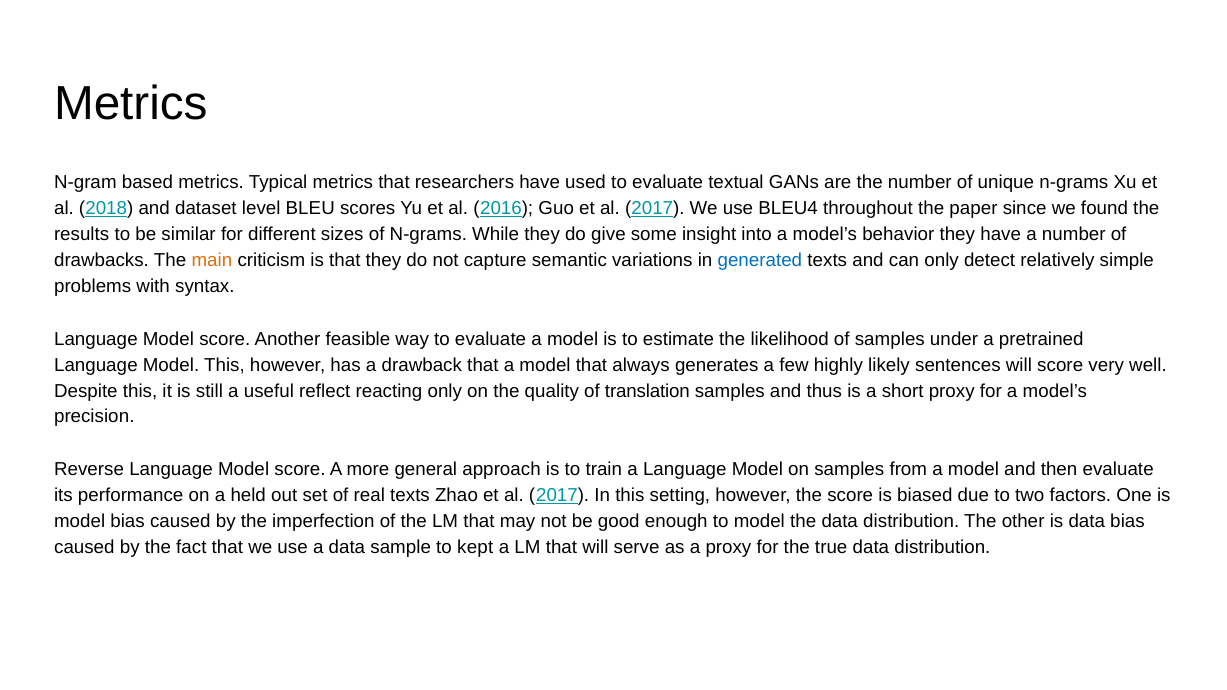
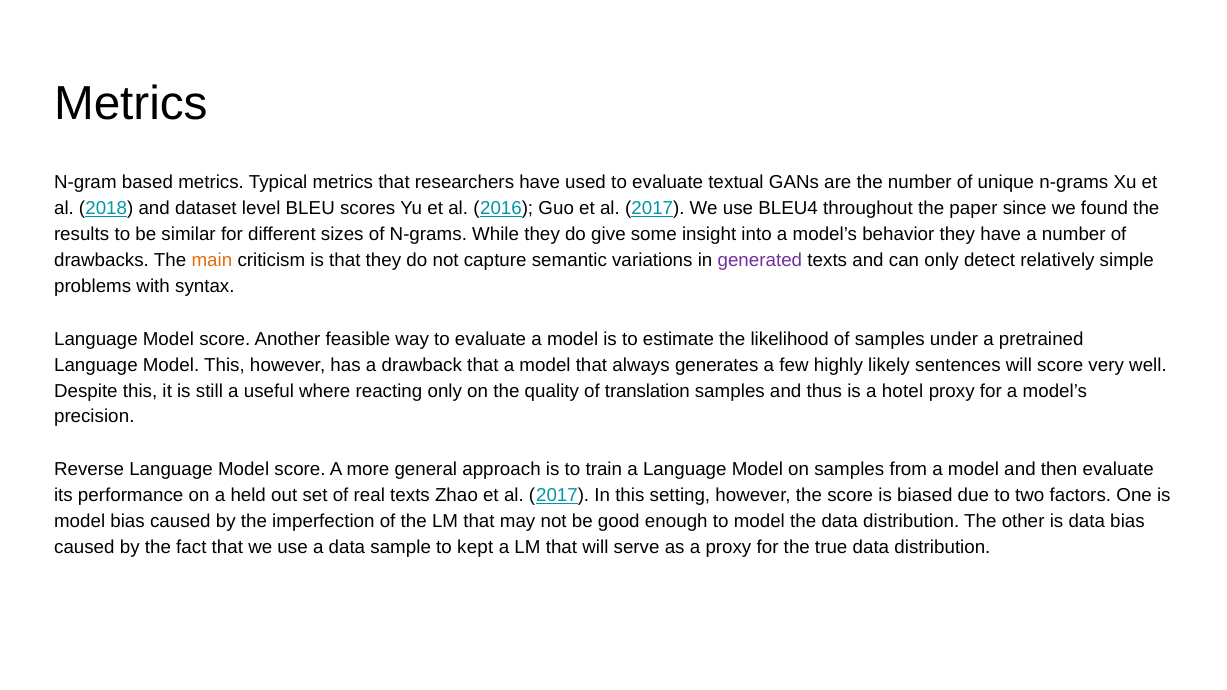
generated colour: blue -> purple (760, 260)
reflect: reflect -> where (325, 391)
short: short -> hotel (903, 391)
